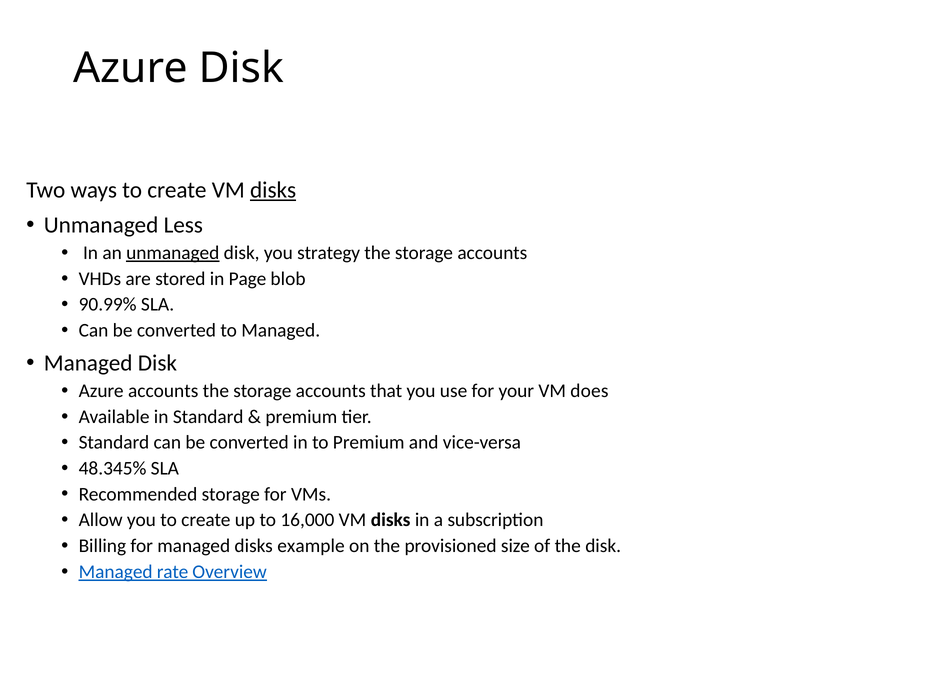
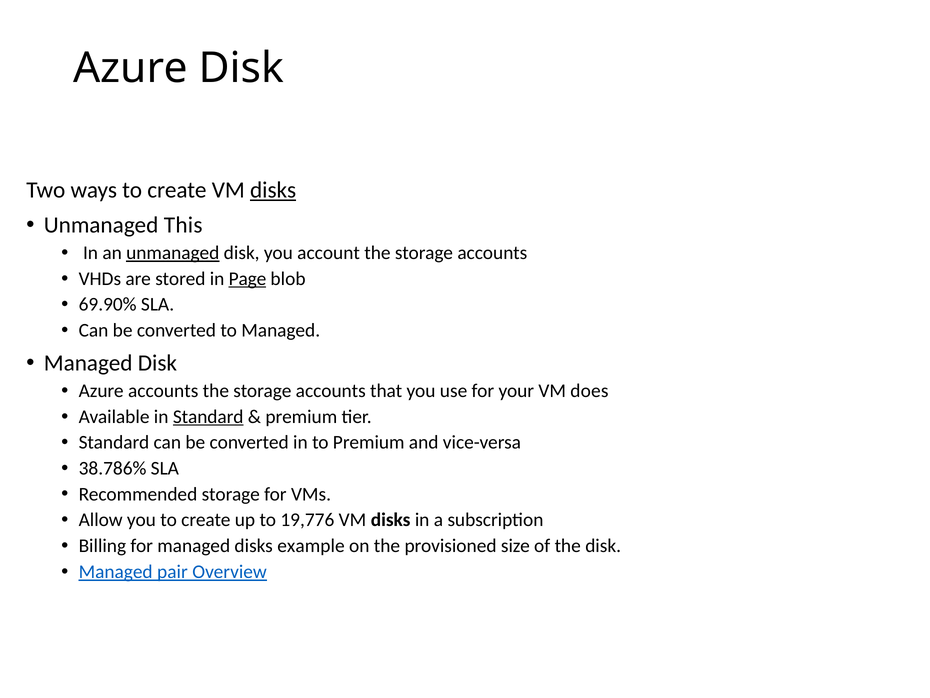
Less: Less -> This (183, 225)
strategy: strategy -> account (329, 253)
Page underline: none -> present (247, 279)
90.99%: 90.99% -> 69.90% (108, 304)
Standard underline: none -> present (208, 416)
48.345%: 48.345% -> 38.786% (113, 468)
16,000: 16,000 -> 19,776 (307, 520)
rate: rate -> pair (172, 571)
